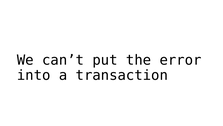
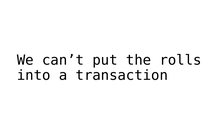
error: error -> rolls (181, 60)
